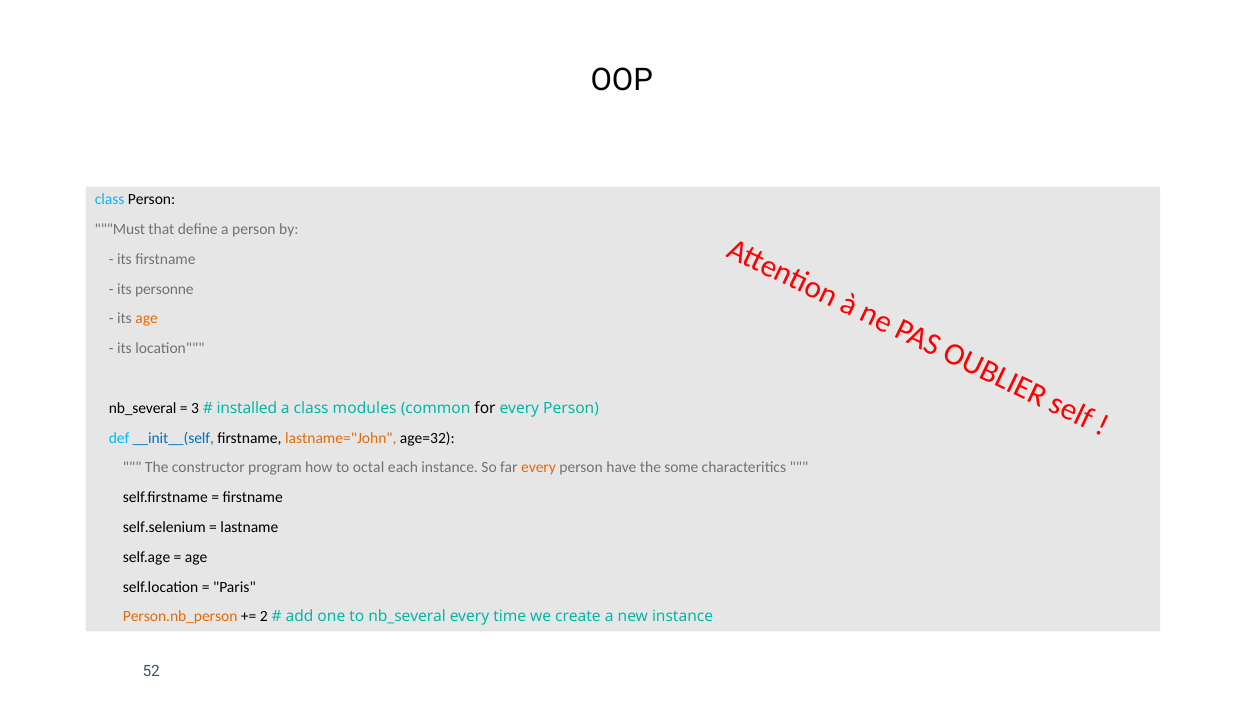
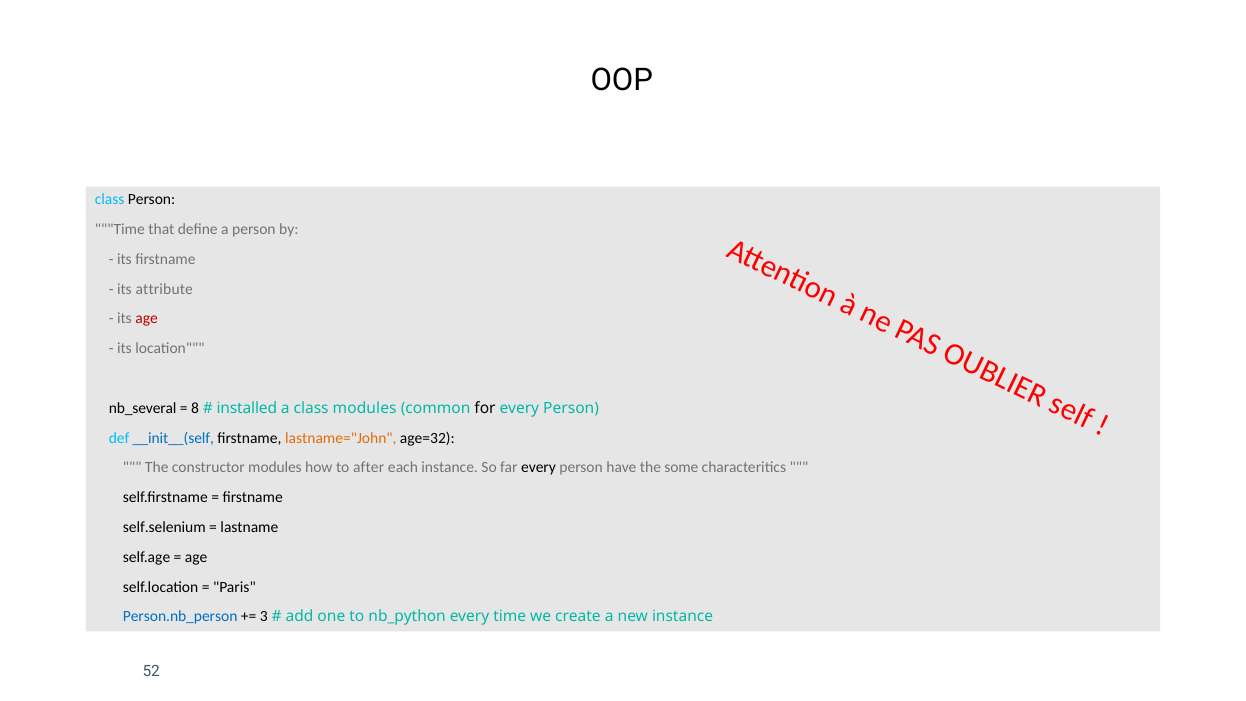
Must: Must -> Time (120, 229)
personne: personne -> attribute (164, 289)
age colour: orange -> red (147, 319)
3: 3 -> 8 (195, 408)
constructor program: program -> modules (275, 468)
octal: octal -> after (369, 468)
every colour: orange -> black (538, 468)
Person.nb_person colour: orange -> blue (180, 617)
2: 2 -> 3 (264, 617)
to nb_several: nb_several -> nb_python (407, 617)
